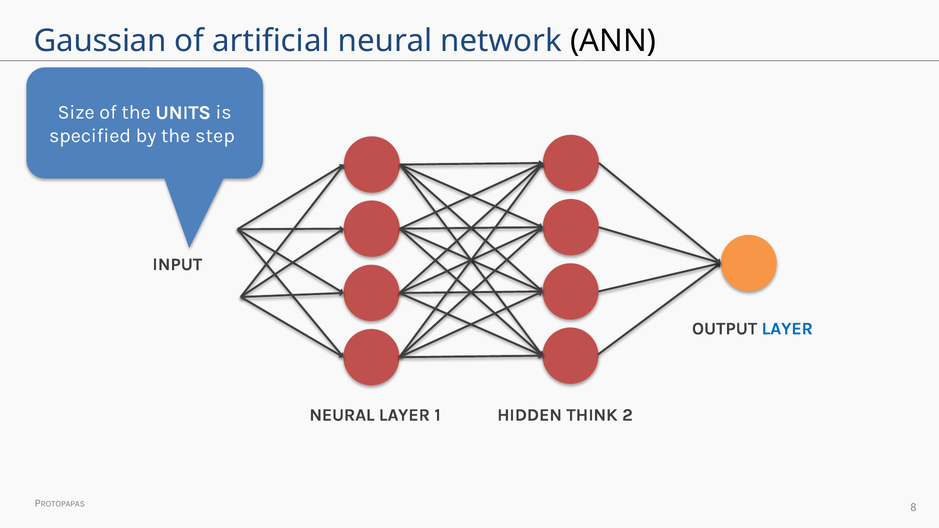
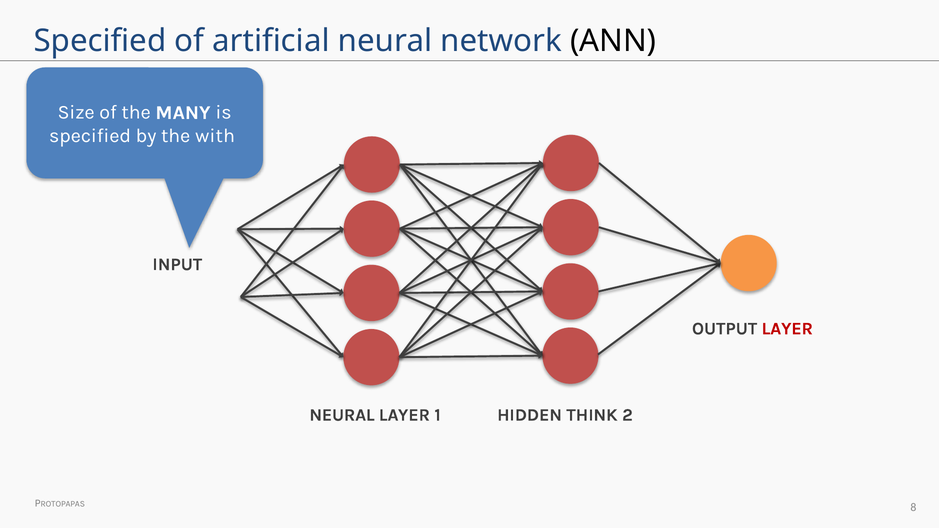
Gaussian: Gaussian -> Specified (100, 41)
UNITS: UNITS -> MANY (183, 113)
step: step -> with (215, 136)
LAYER colour: blue -> red (787, 329)
